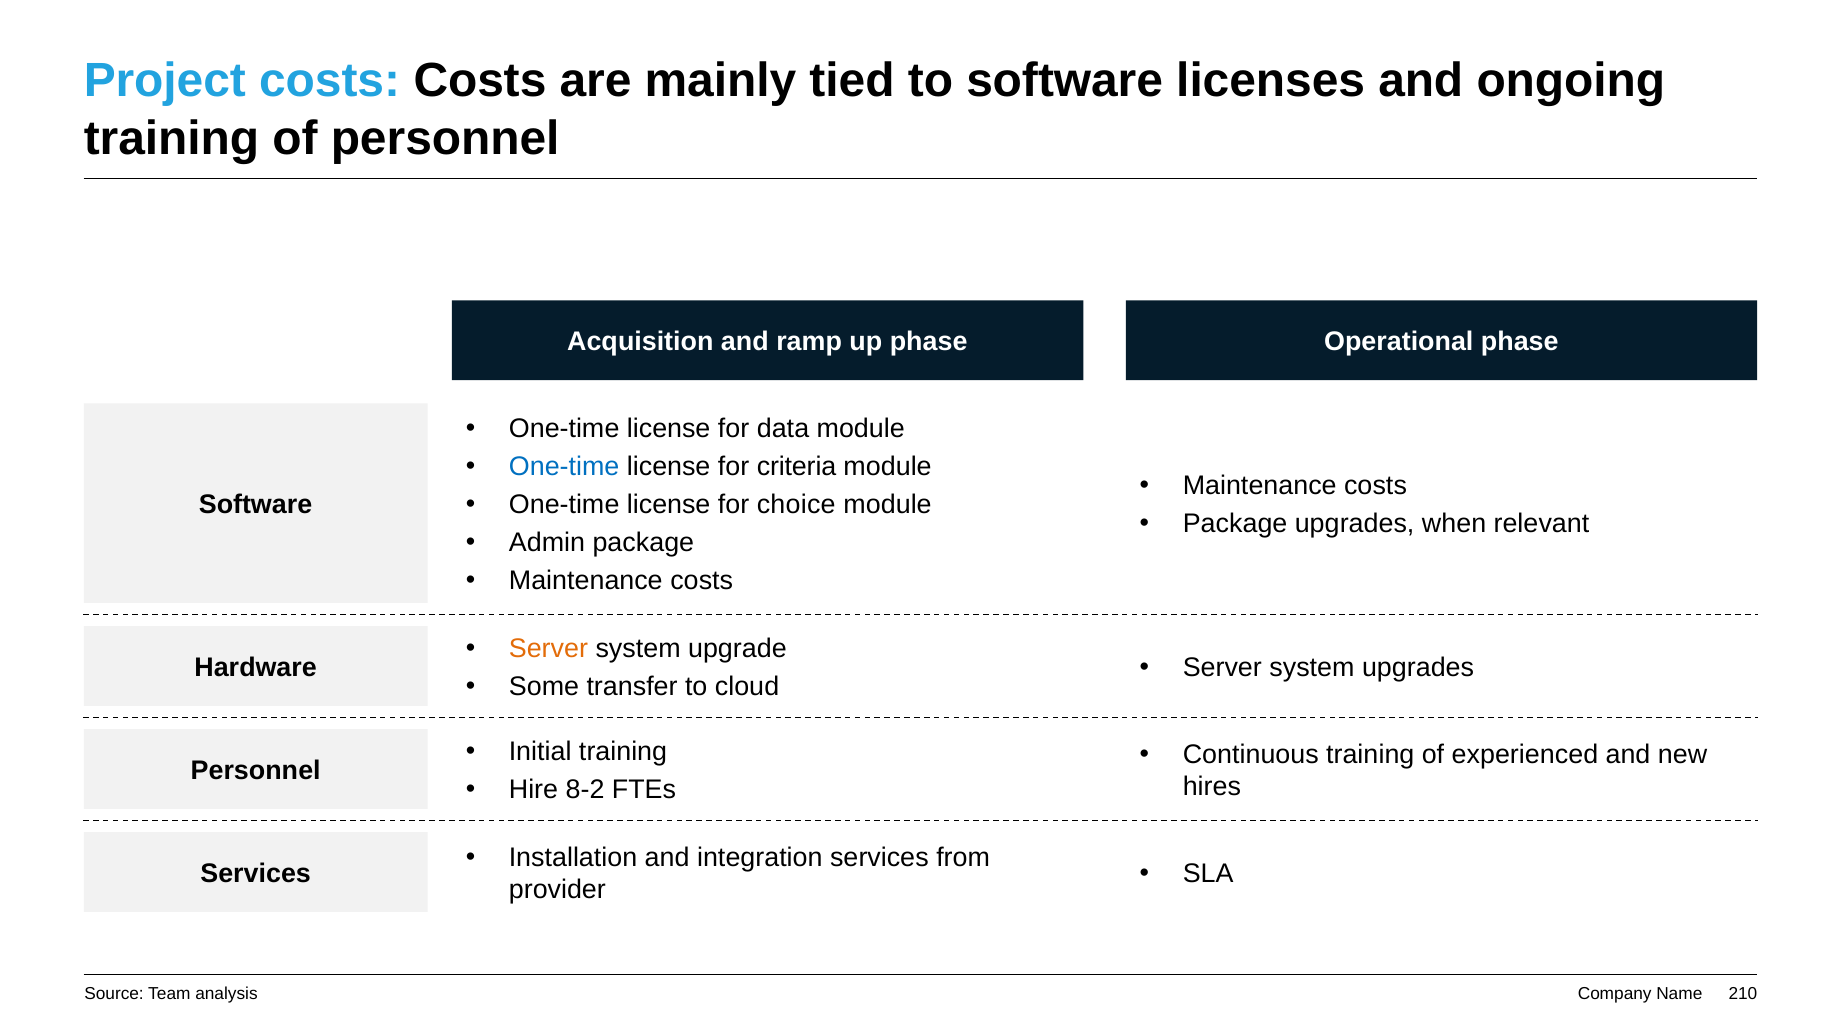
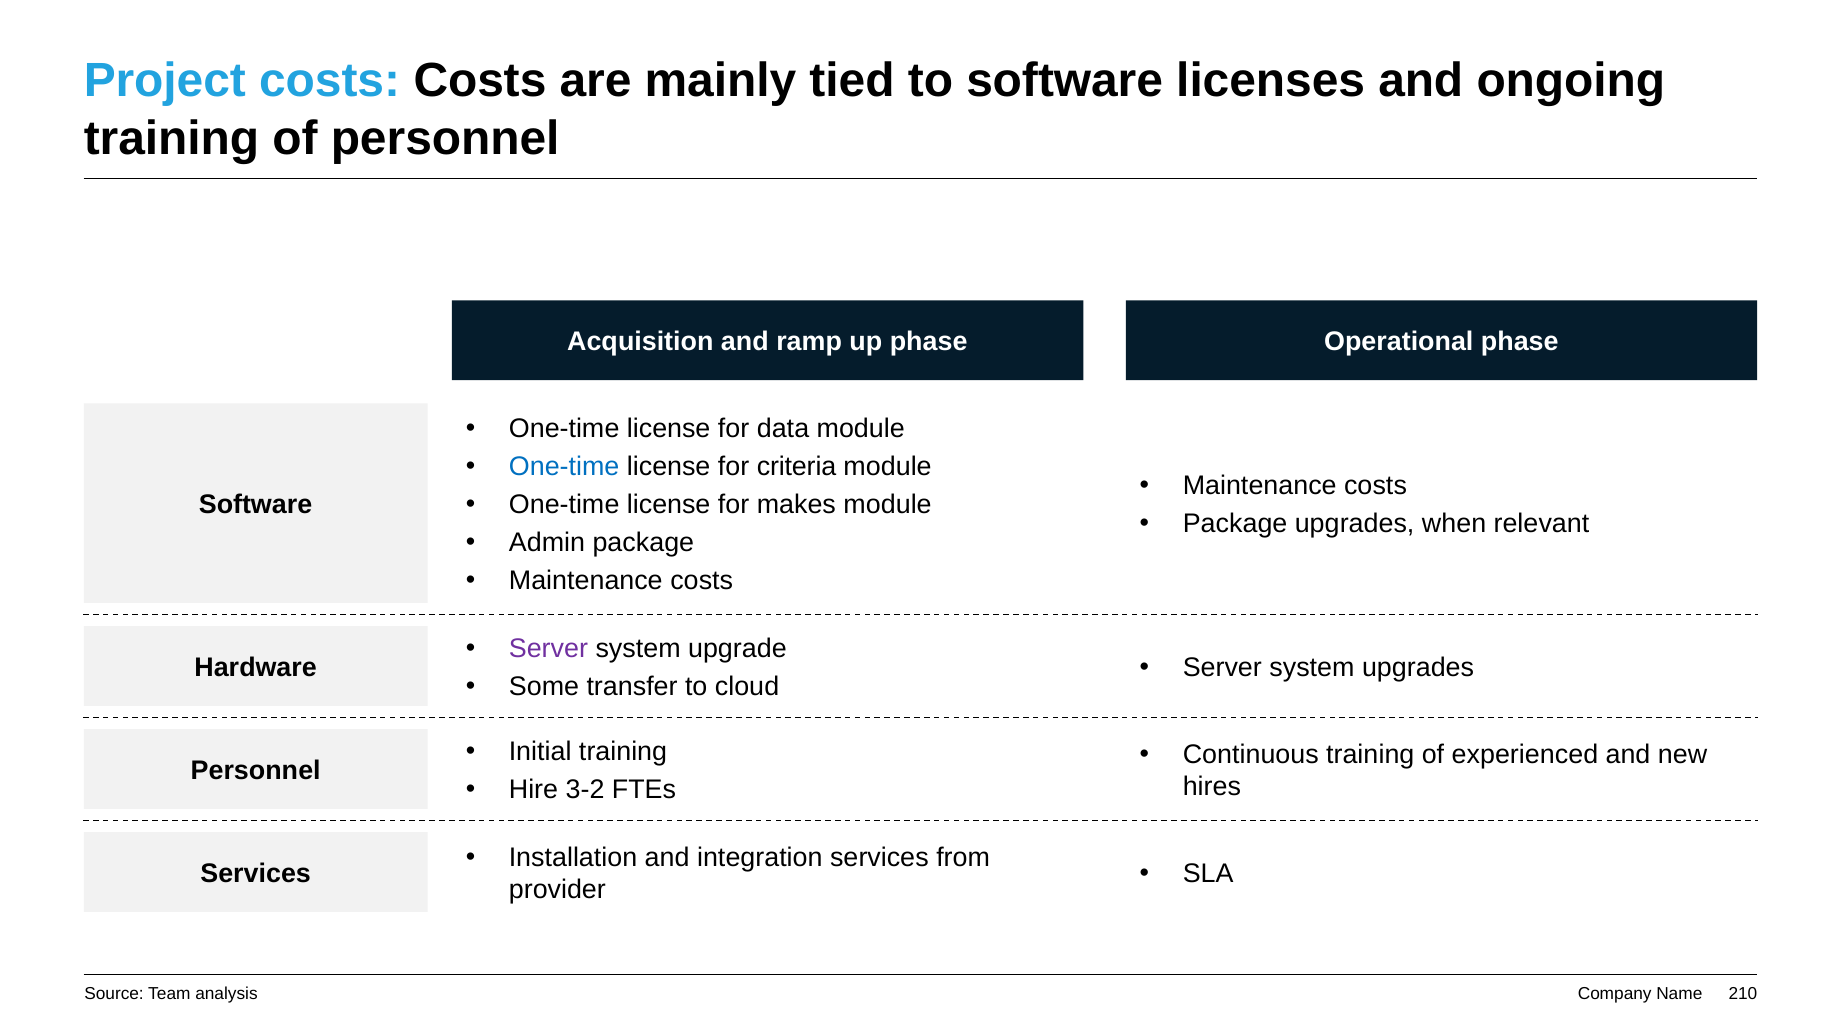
choice: choice -> makes (796, 505)
Server colour: orange -> purple (548, 649)
8-2: 8-2 -> 3-2 (585, 790)
